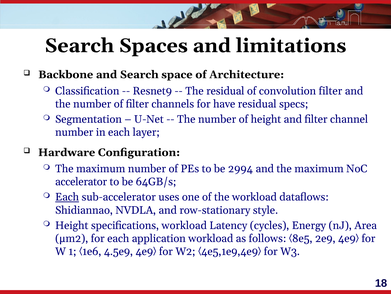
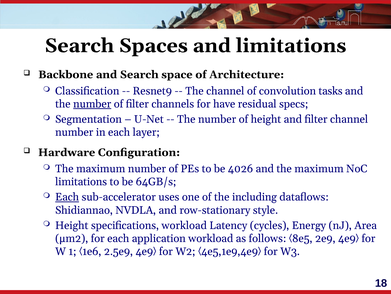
The residual: residual -> channel (225, 91)
convolution filter: filter -> tasks (331, 91)
number underline: none -> present (92, 104)
2994: 2994 -> 4026 (240, 168)
accelerator: accelerator -> limitations (81, 181)
the workload: workload -> including (254, 197)
4.5e9: 4.5e9 -> 2.5e9 (118, 251)
